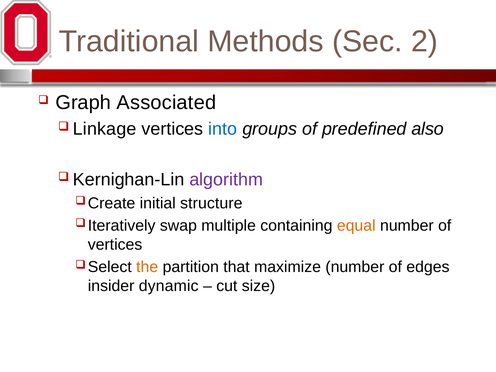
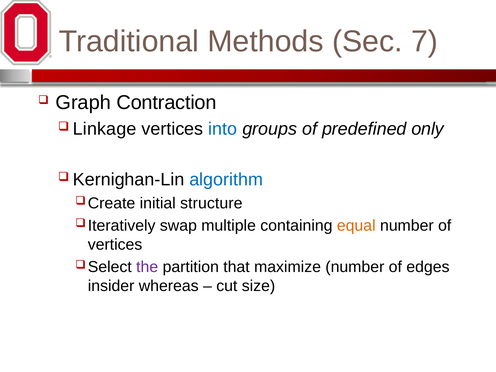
2: 2 -> 7 (425, 41)
Associated: Associated -> Contraction (167, 103)
also: also -> only (428, 129)
algorithm colour: purple -> blue (226, 180)
the colour: orange -> purple (147, 267)
dynamic: dynamic -> whereas (169, 286)
